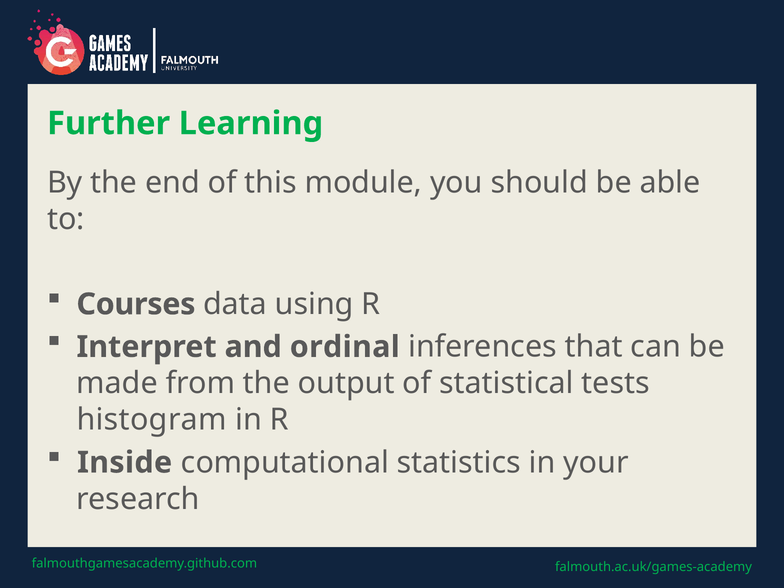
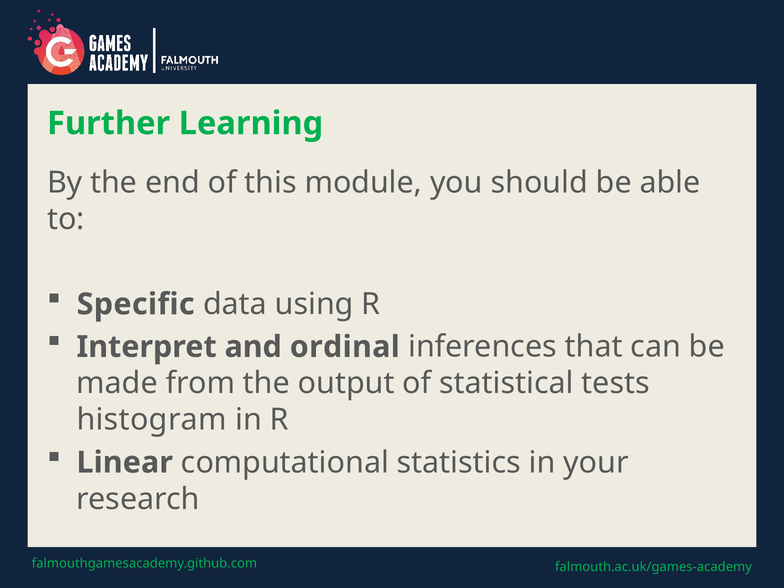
Courses: Courses -> Specific (136, 304)
Inside: Inside -> Linear (125, 463)
